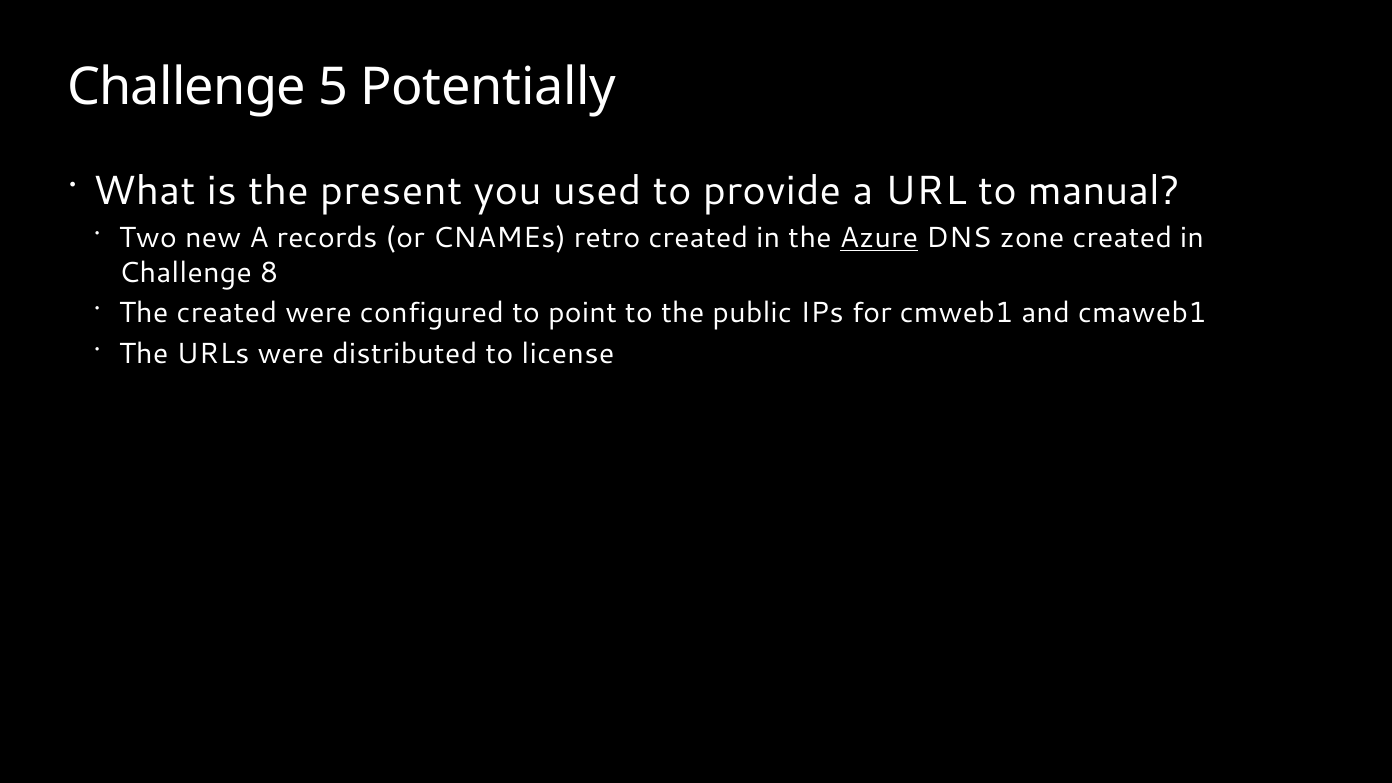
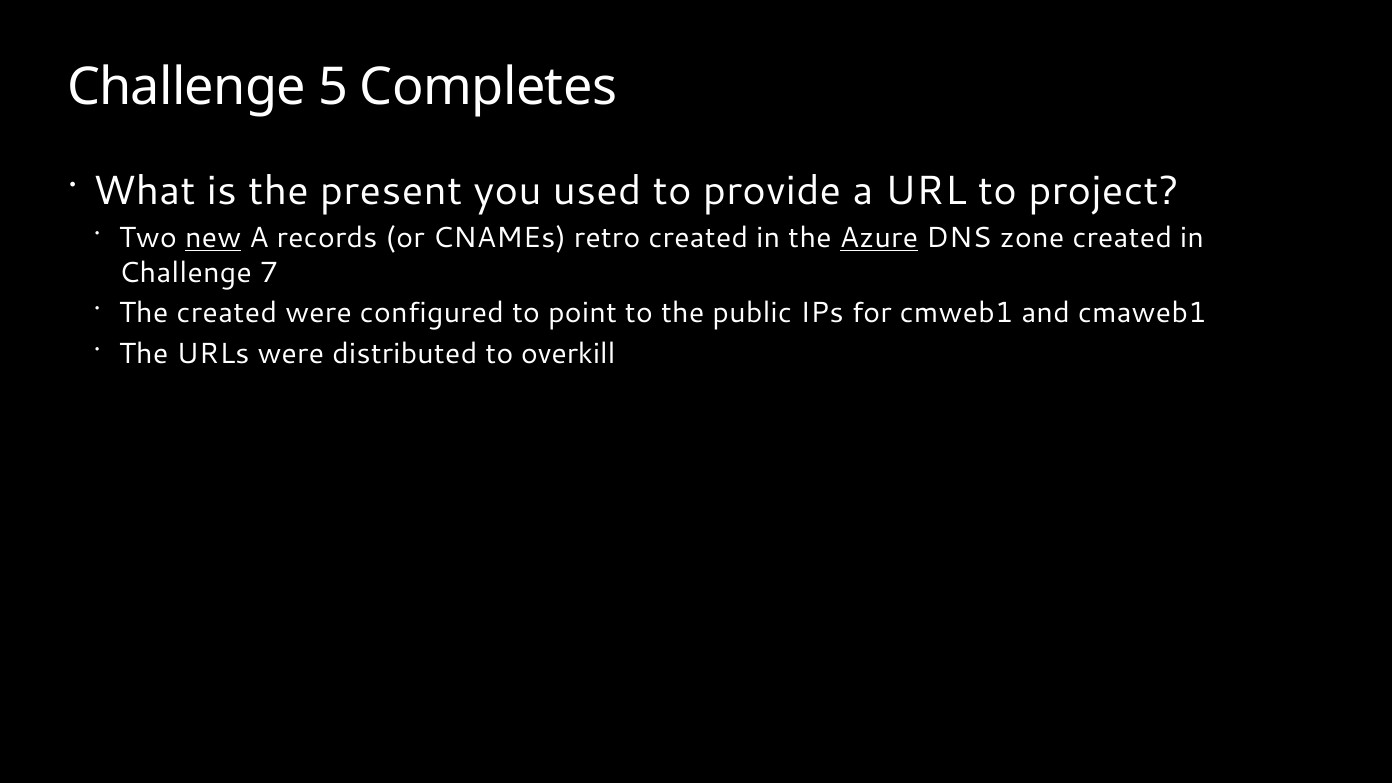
Potentially: Potentially -> Completes (488, 87)
manual: manual -> project (1104, 191)
new underline: none -> present (213, 238)
8: 8 -> 7 (269, 273)
license: license -> overkill (568, 354)
